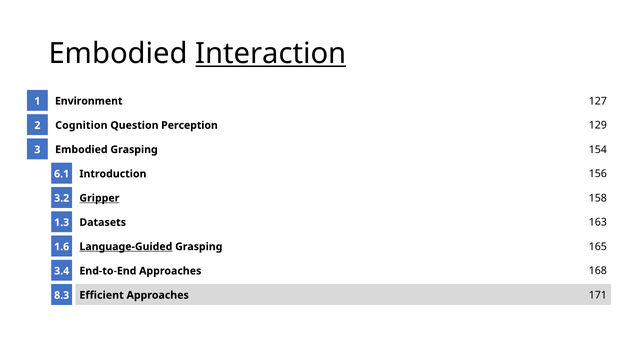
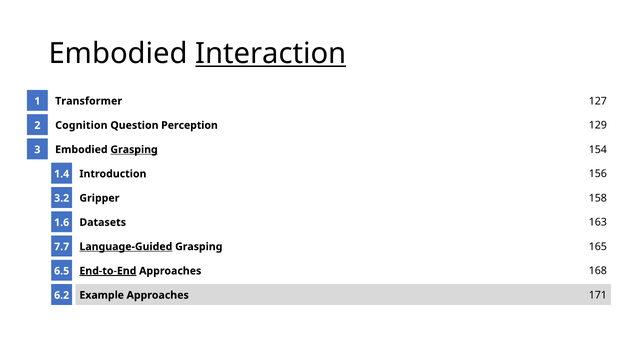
Environment: Environment -> Transformer (89, 101)
Grasping underline: none -> present (134, 150)
6.1: 6.1 -> 1.4 (62, 174)
Gripper underline: present -> none (99, 198)
1.3: 1.3 -> 1.6 (62, 222)
1.6: 1.6 -> 7.7 (62, 247)
End-to-End underline: none -> present (108, 271)
3.4: 3.4 -> 6.5 (62, 271)
Efficient: Efficient -> Example (102, 295)
8.3: 8.3 -> 6.2 (62, 295)
